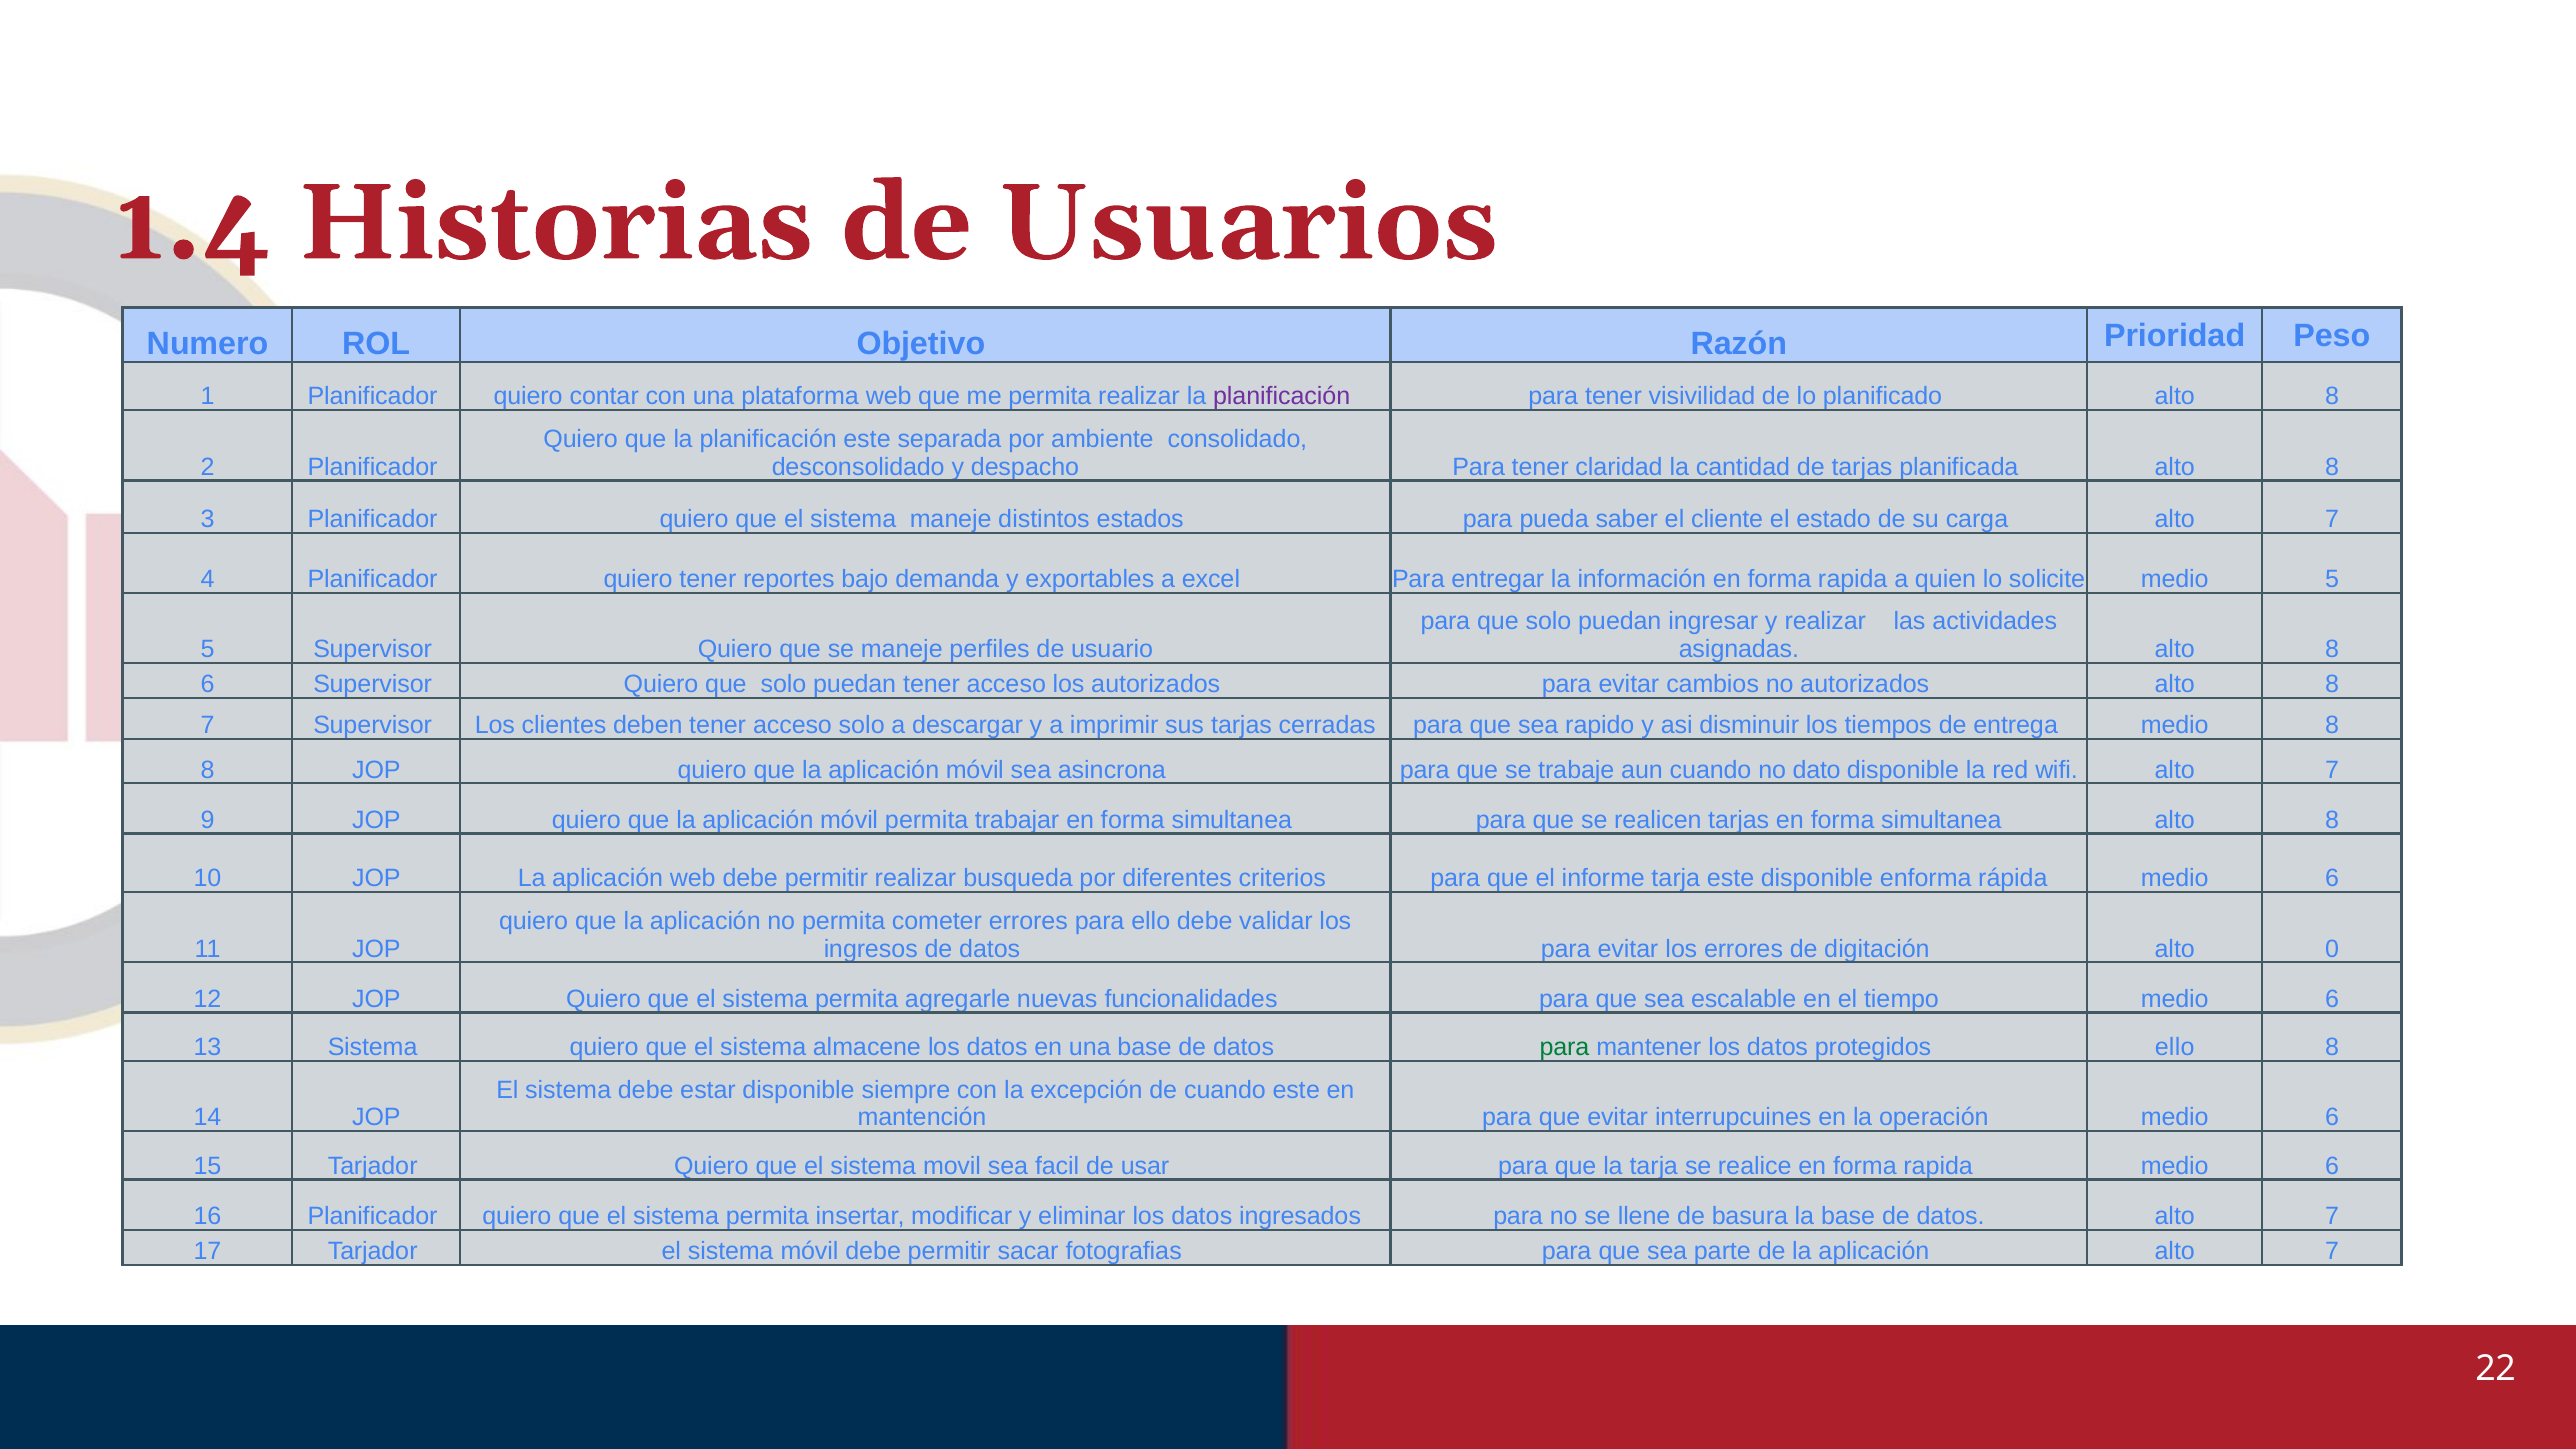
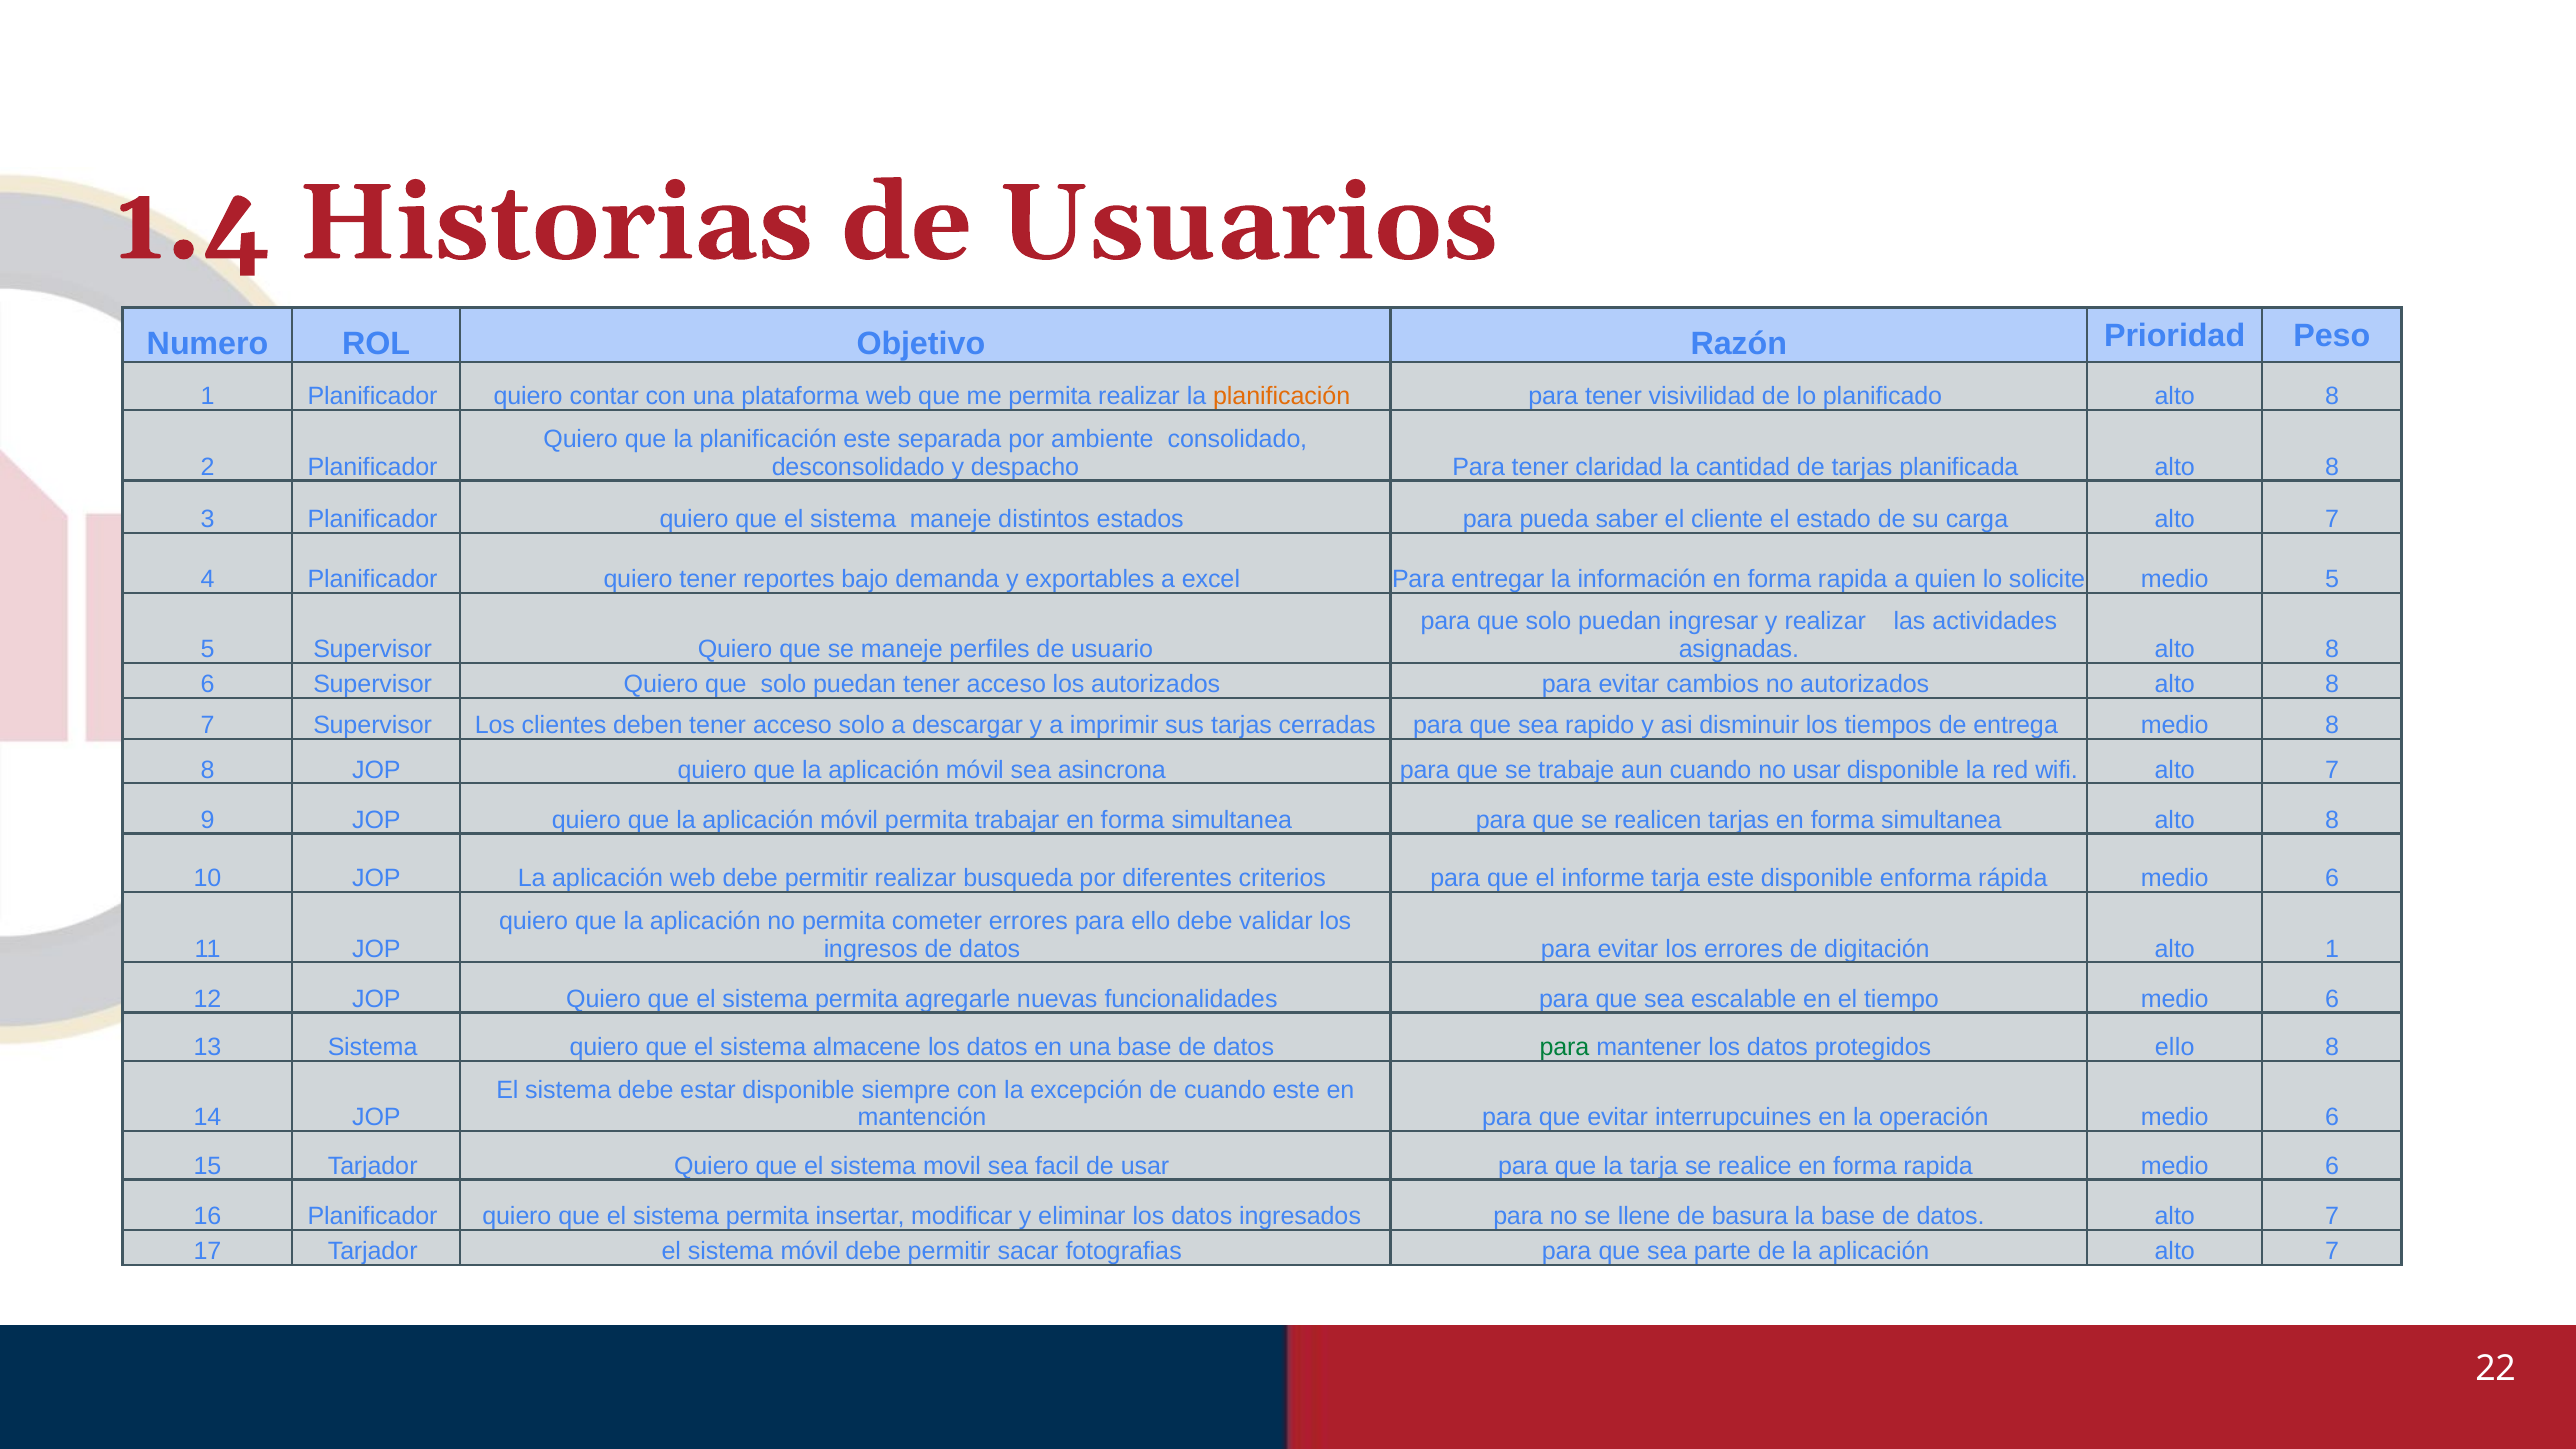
planificación colour: purple -> orange (1282, 397)
no dato: dato -> usar (1817, 770)
alto 0: 0 -> 1 (2332, 949)
